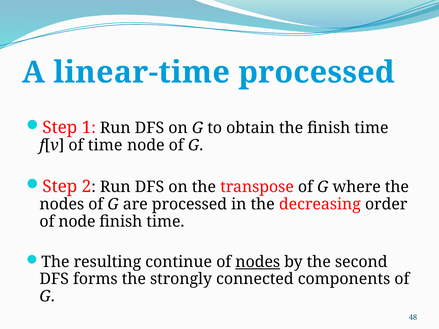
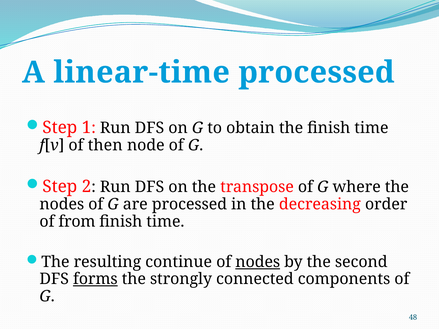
of time: time -> then (105, 145)
of node: node -> from (77, 222)
forms underline: none -> present (95, 279)
